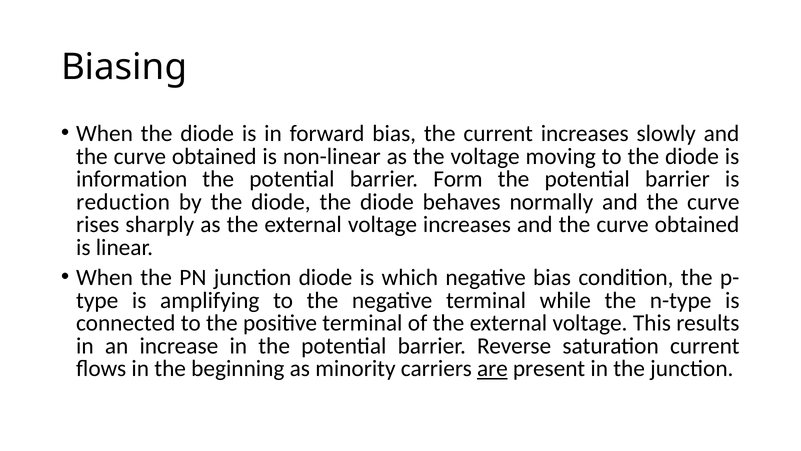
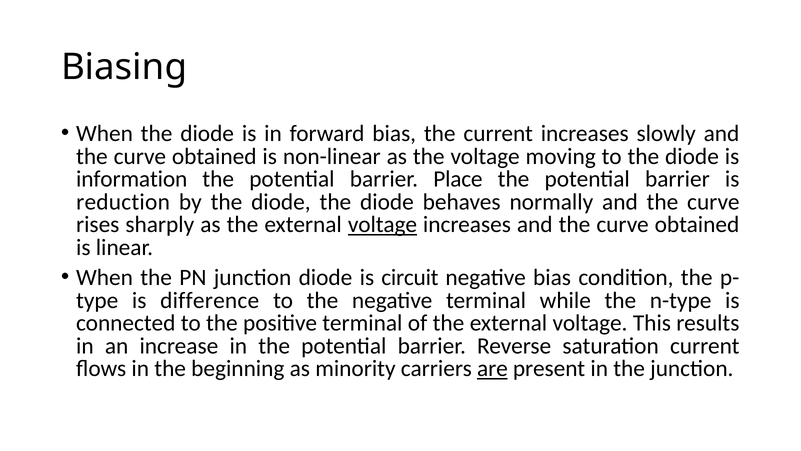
Form: Form -> Place (458, 179)
voltage underline: none -> present (382, 224)
which: which -> circuit (410, 277)
amplifying: amplifying -> difference (210, 300)
